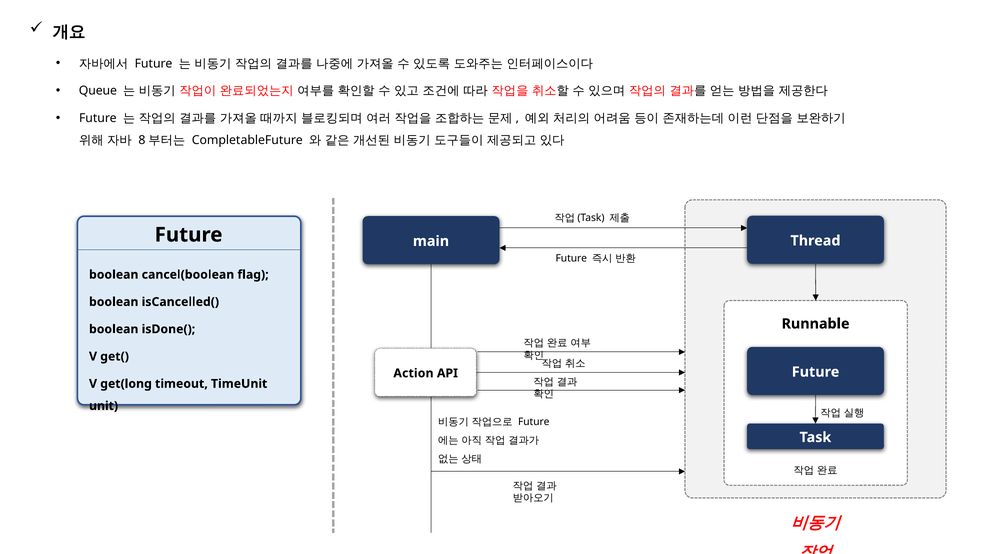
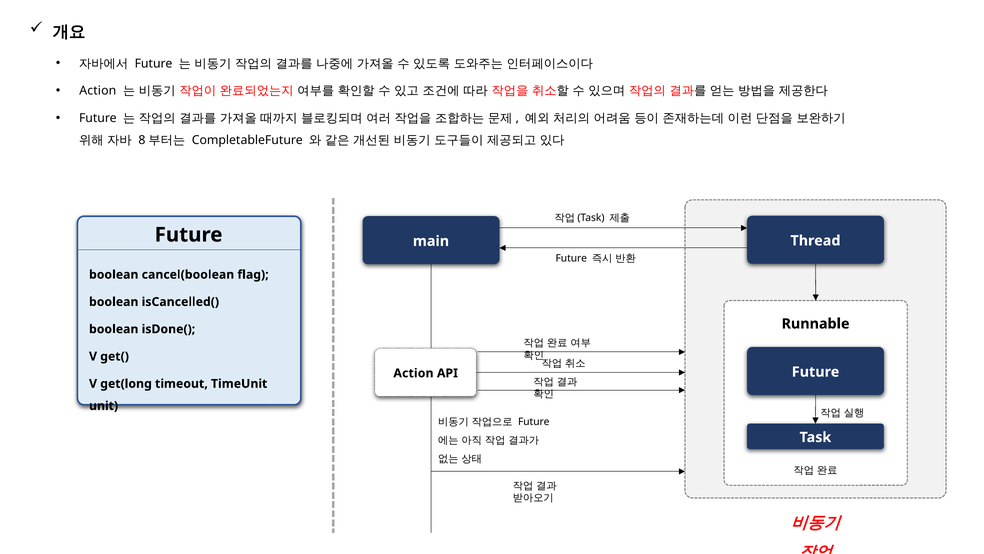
Queue: Queue -> Action (98, 91)
